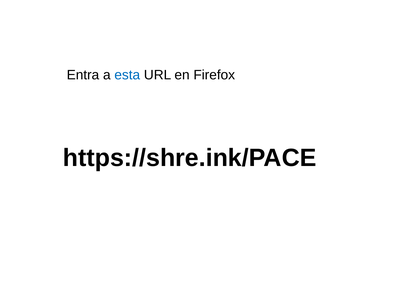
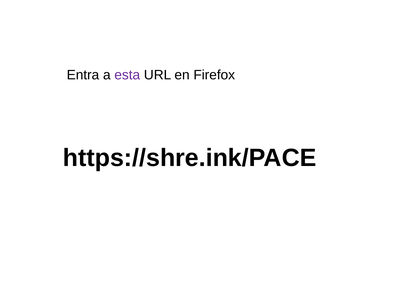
esta colour: blue -> purple (127, 75)
